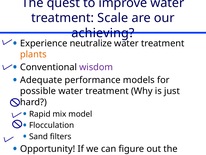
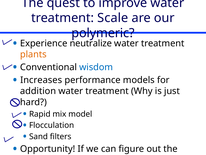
achieving: achieving -> polymeric (103, 33)
wisdom colour: purple -> blue (96, 67)
Adequate: Adequate -> Increases (41, 80)
possible: possible -> addition (38, 91)
